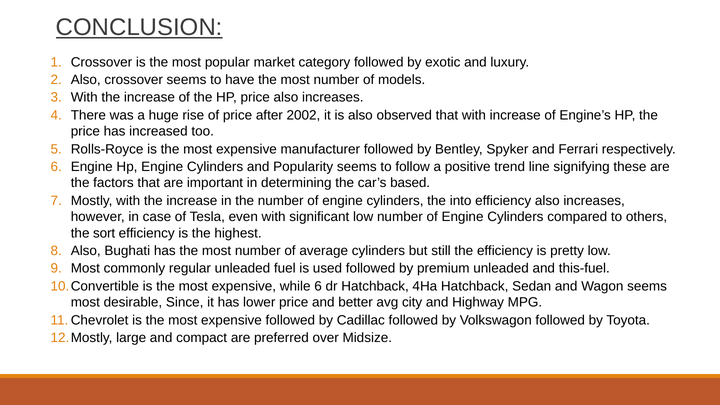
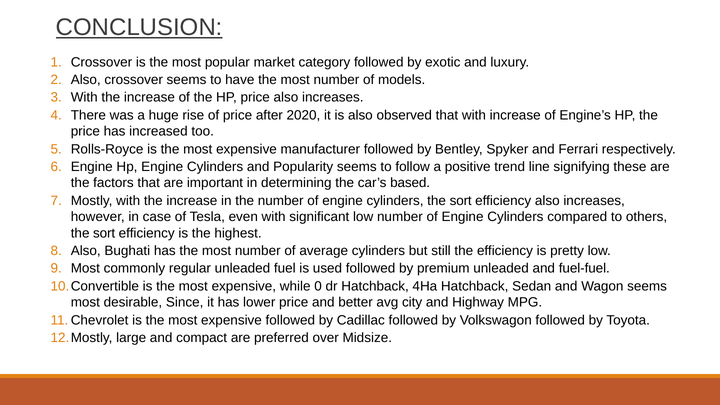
2002: 2002 -> 2020 (303, 115)
cylinders the into: into -> sort (461, 201)
this-fuel: this-fuel -> fuel-fuel (584, 269)
while 6: 6 -> 0 (318, 286)
